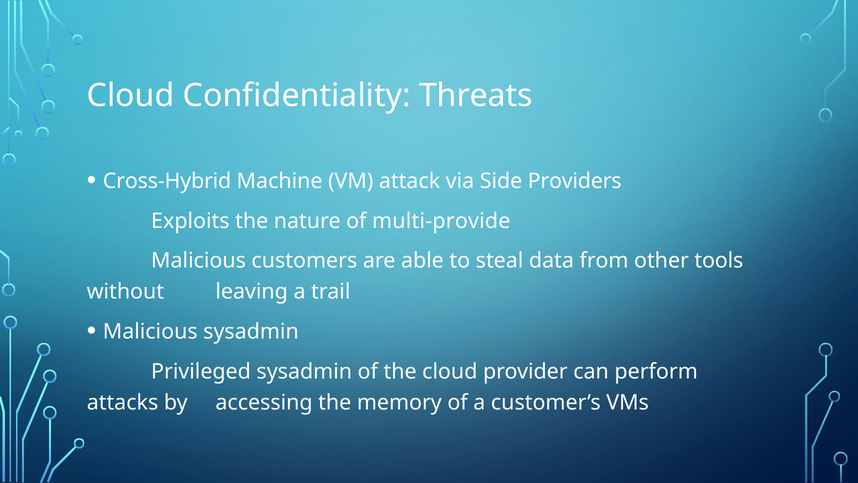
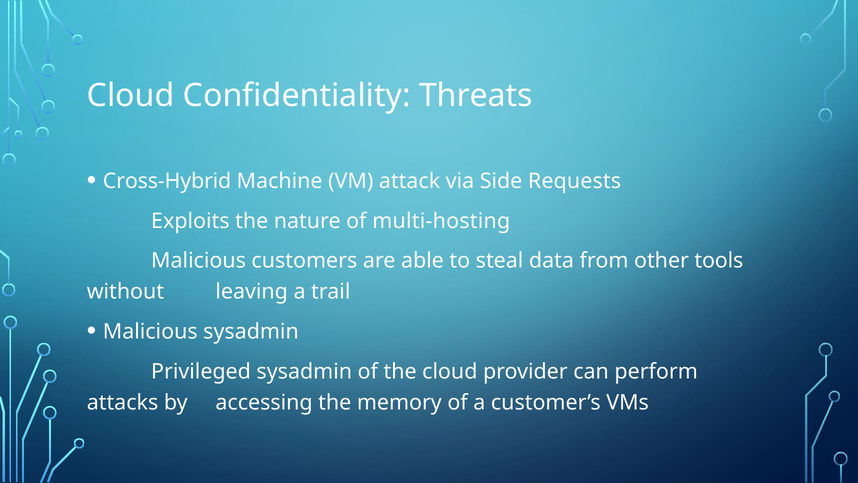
Providers: Providers -> Requests (574, 181)
multi-provide: multi-provide -> multi-hosting (441, 221)
